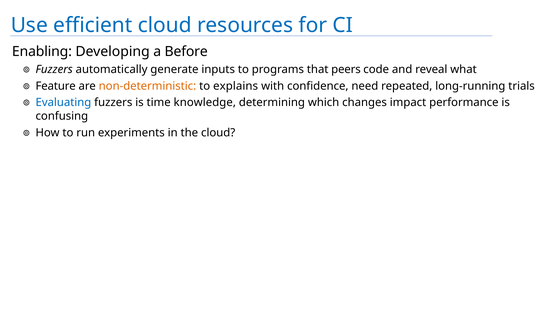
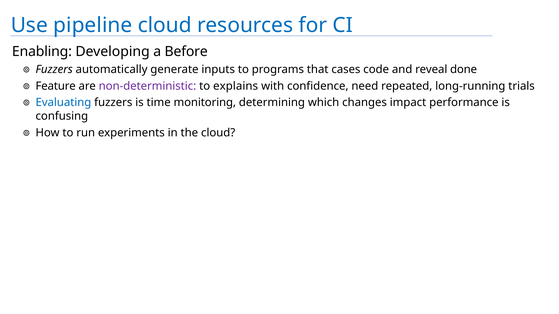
efficient: efficient -> pipeline (93, 25)
peers: peers -> cases (346, 70)
what: what -> done (464, 70)
non-deterministic colour: orange -> purple (147, 86)
knowledge: knowledge -> monitoring (205, 103)
